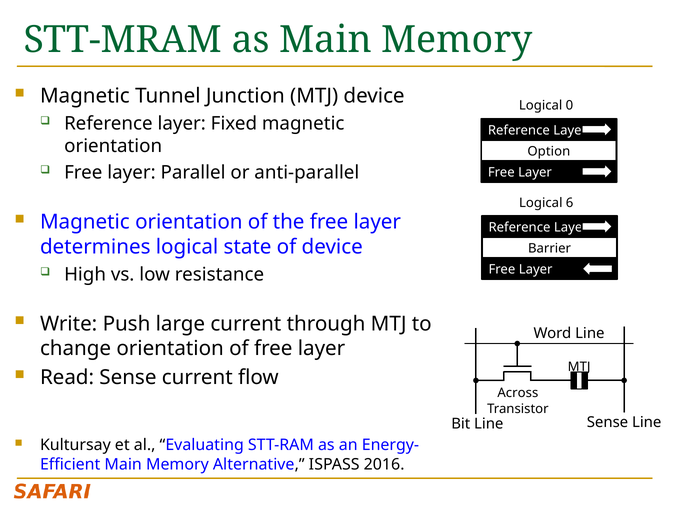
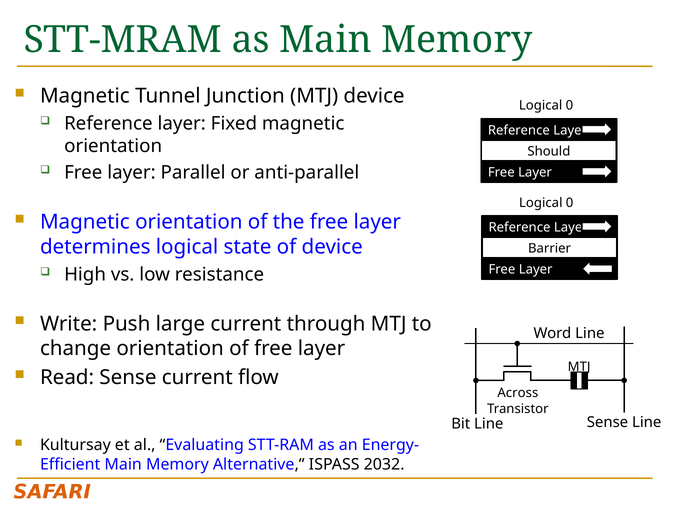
Option: Option -> Should (549, 151)
6: 6 -> 0 (570, 203)
2016: 2016 -> 2032 (384, 465)
